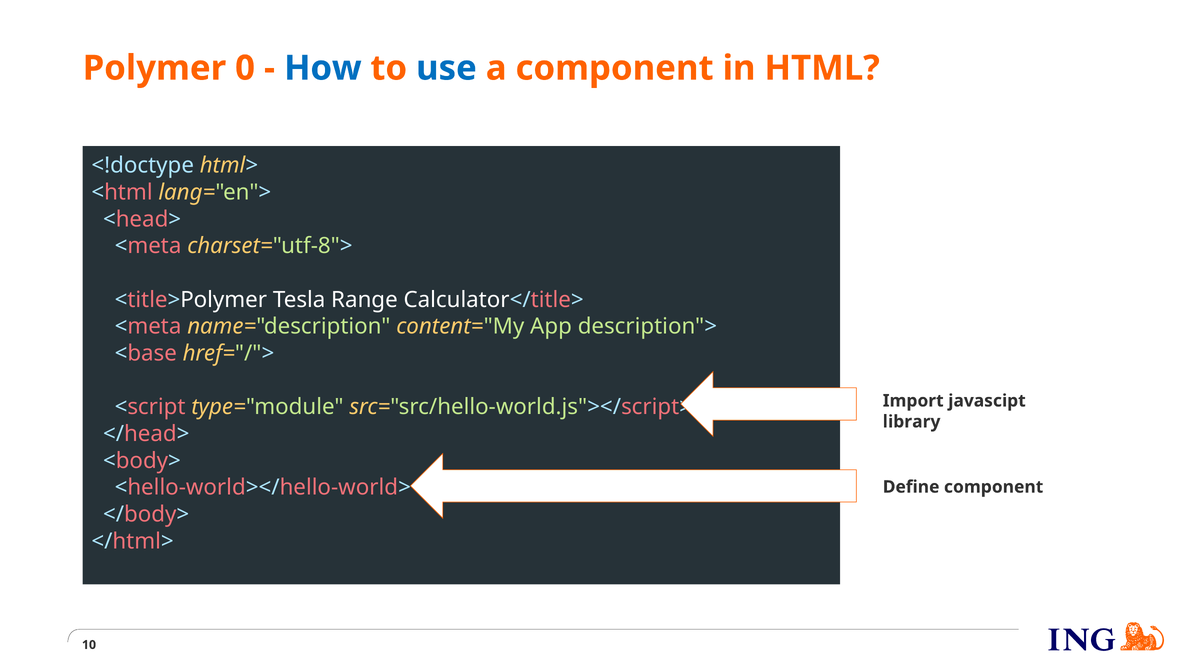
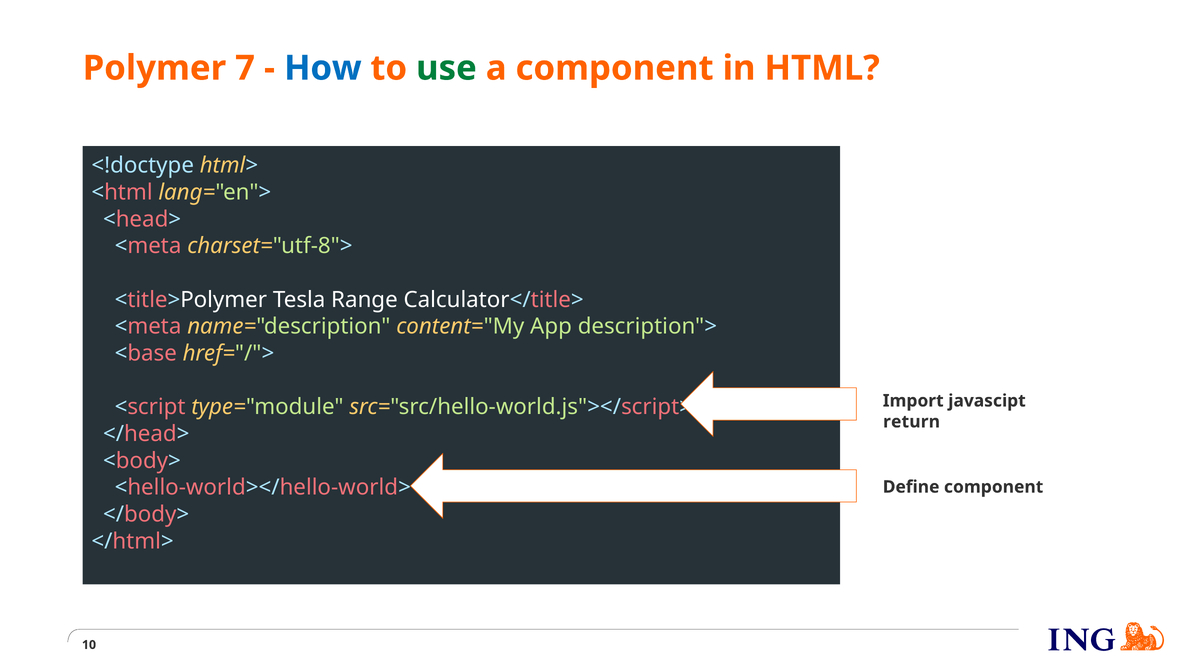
0: 0 -> 7 (245, 68)
use colour: blue -> green (446, 68)
library: library -> return (912, 421)
